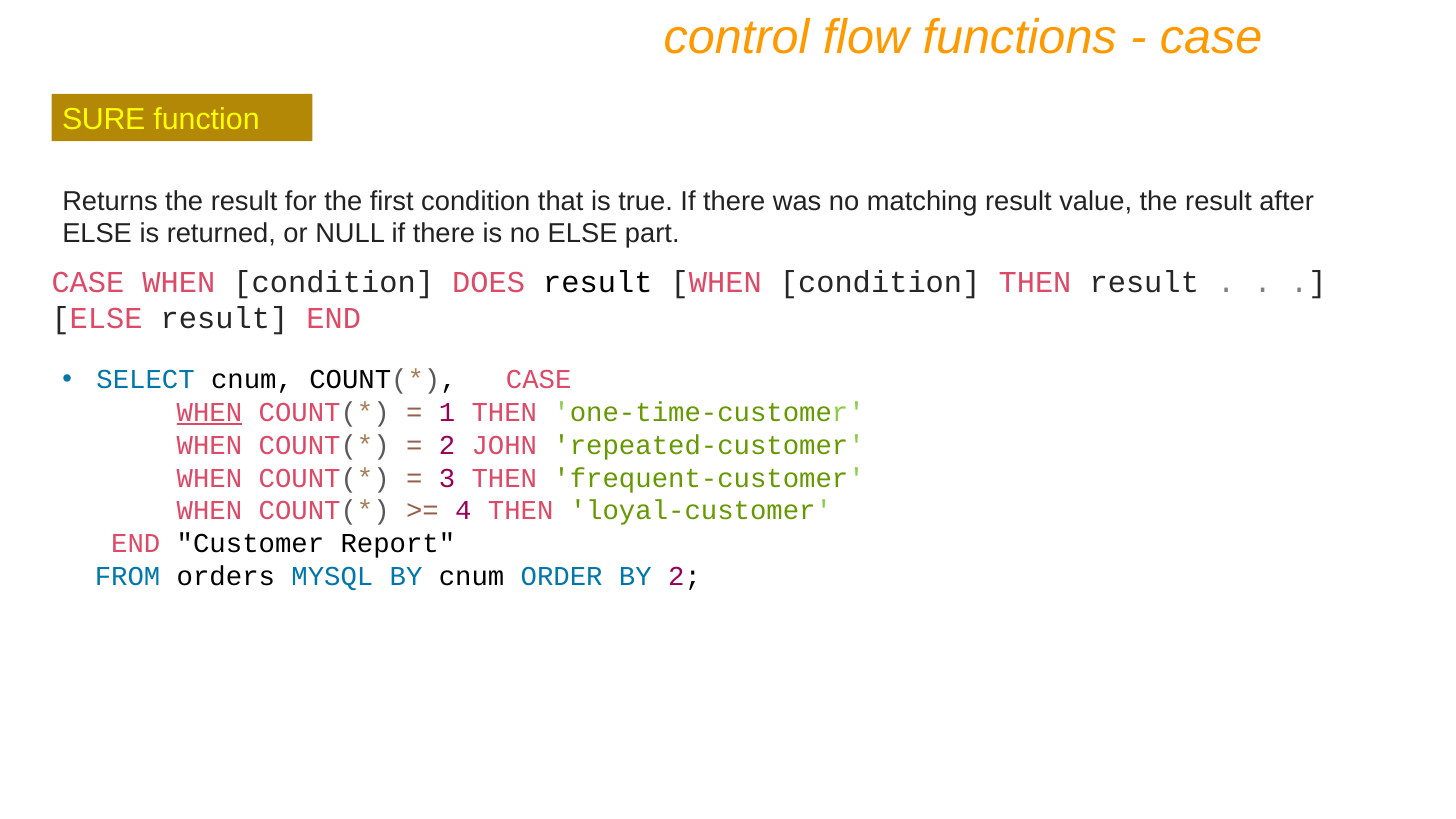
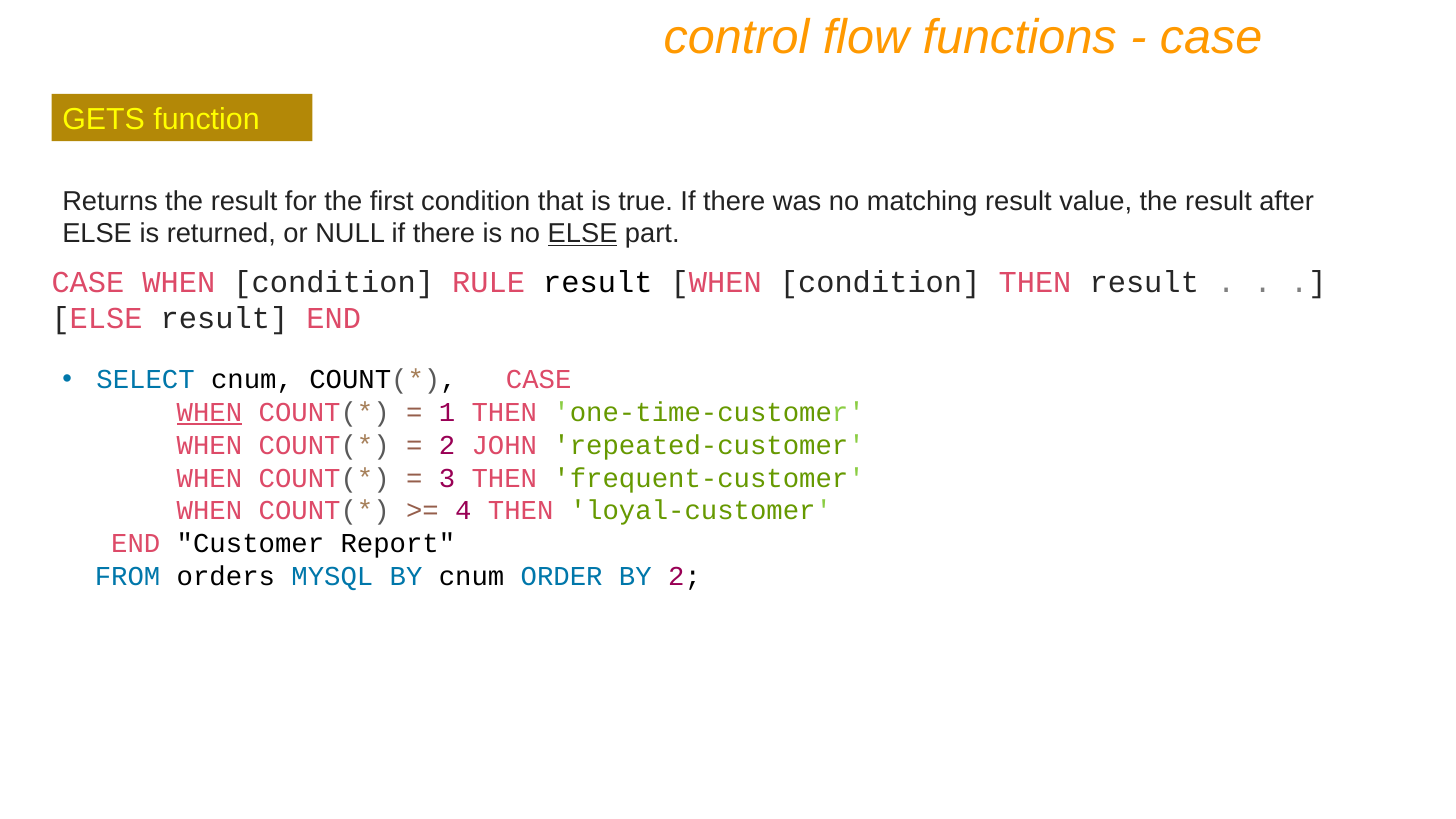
SURE: SURE -> GETS (104, 120)
ELSE underline: none -> present (583, 234)
DOES: DOES -> RULE (489, 282)
